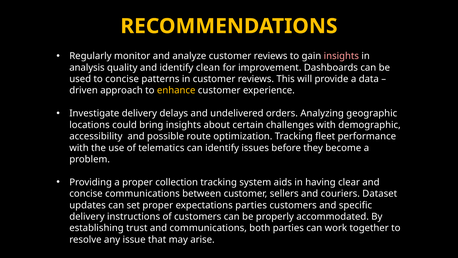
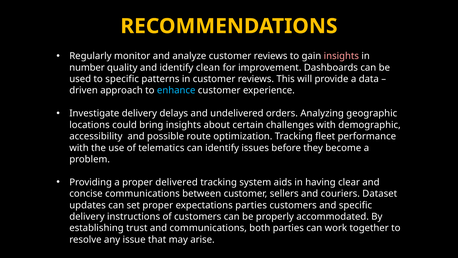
analysis: analysis -> number (87, 67)
to concise: concise -> specific (122, 79)
enhance colour: yellow -> light blue (176, 90)
collection: collection -> delivered (177, 182)
